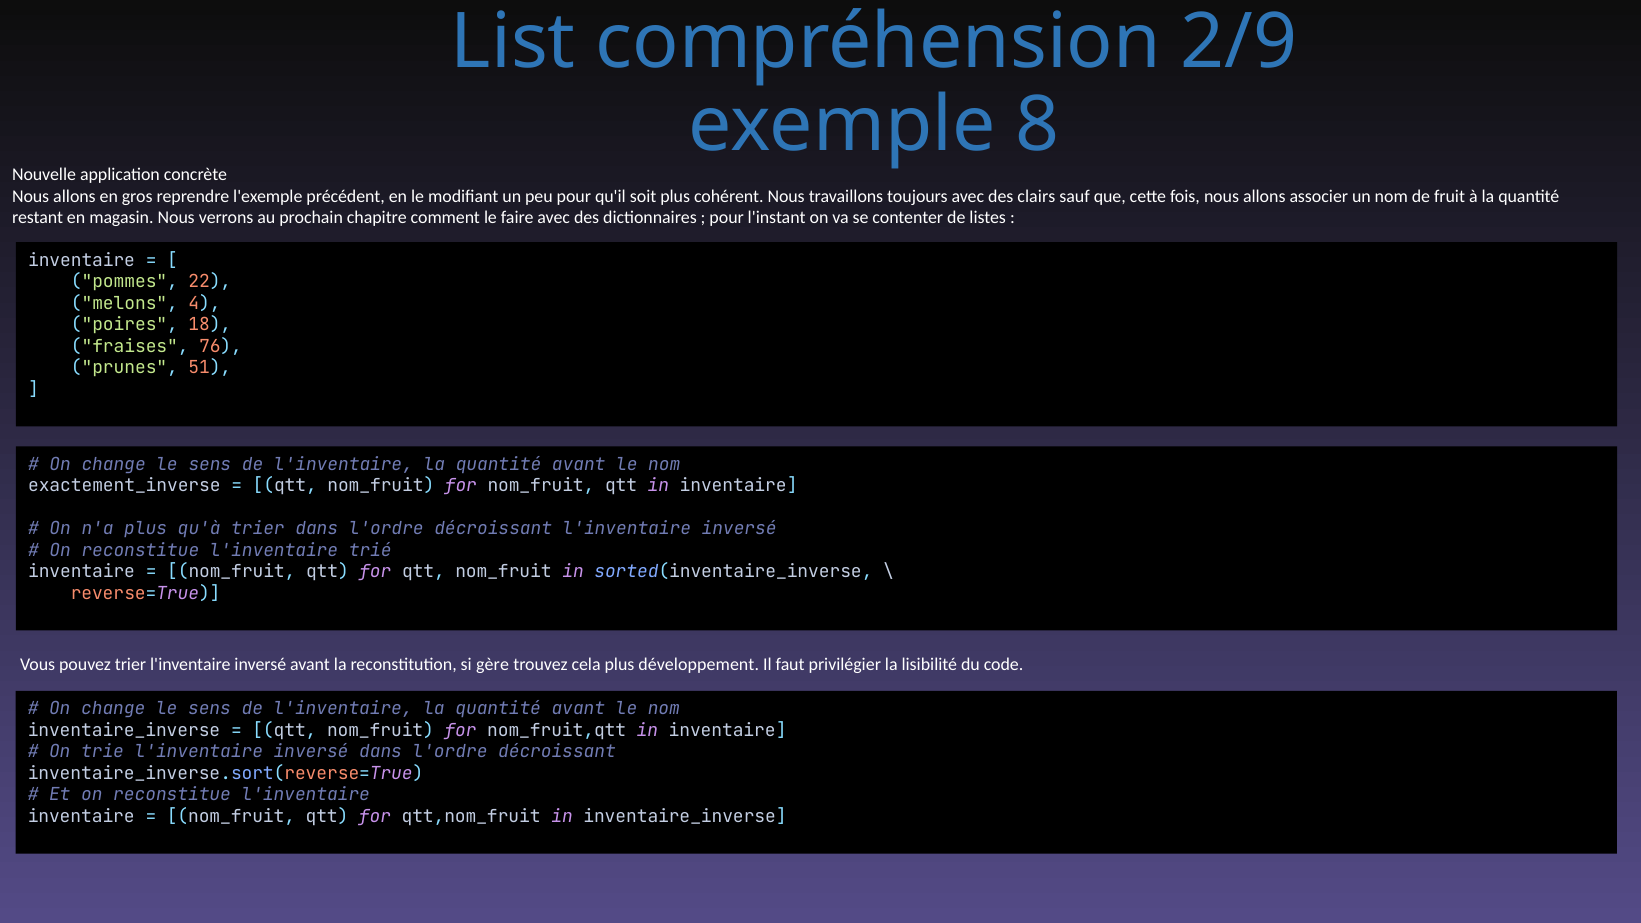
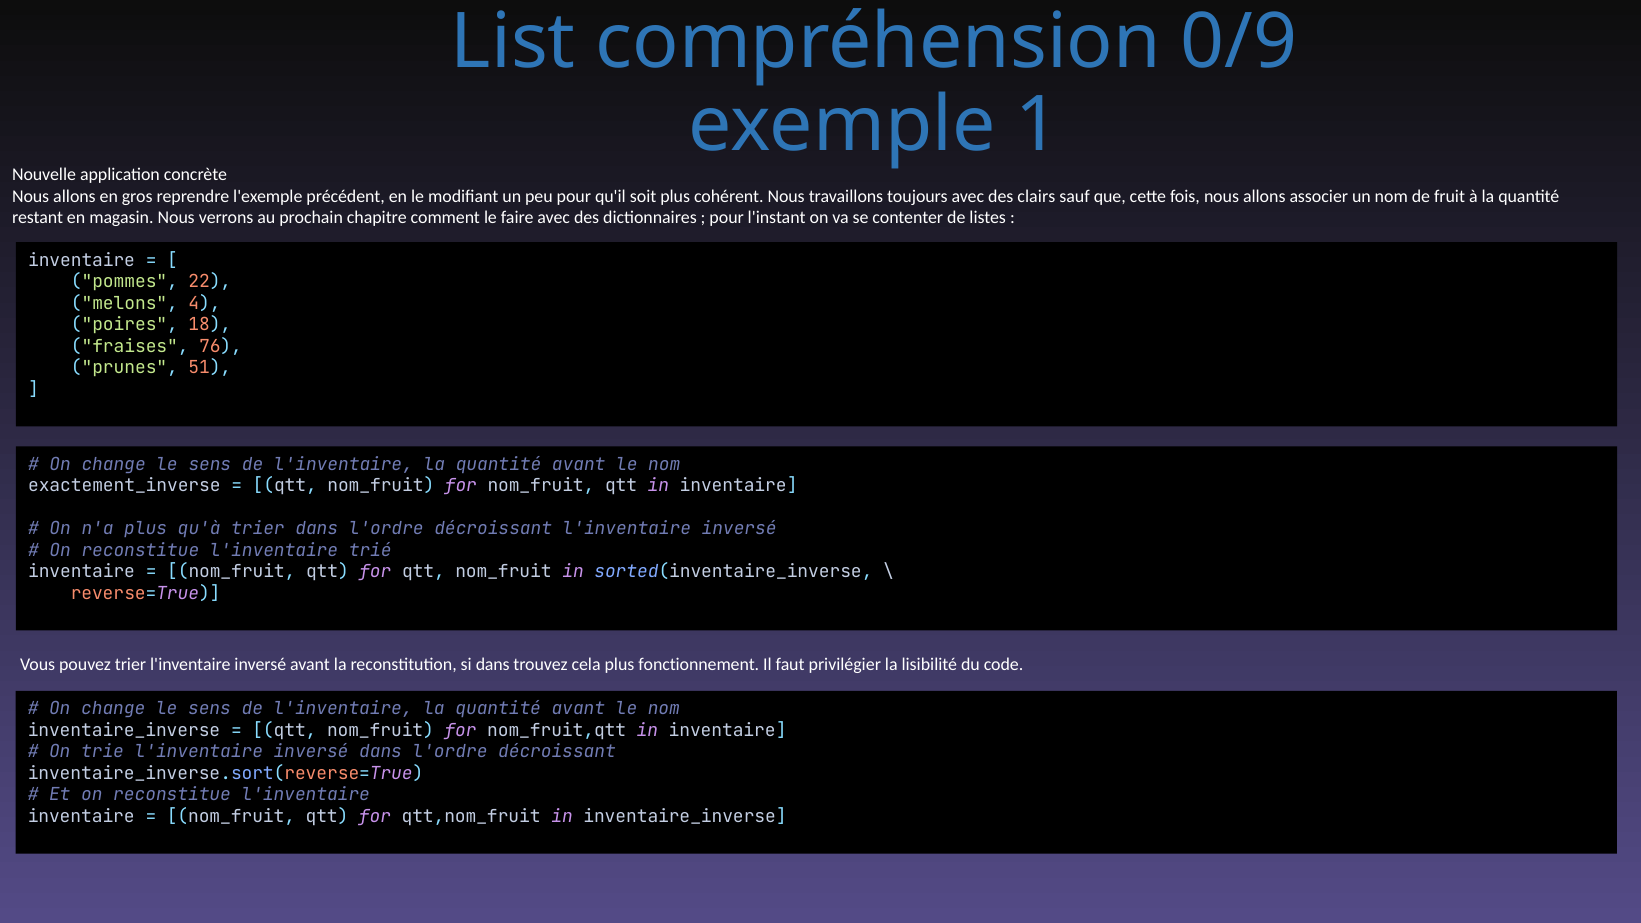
2/9: 2/9 -> 0/9 (1239, 42)
8: 8 -> 1 (1038, 125)
si gère: gère -> dans (493, 664)
développement: développement -> fonctionnement (699, 664)
